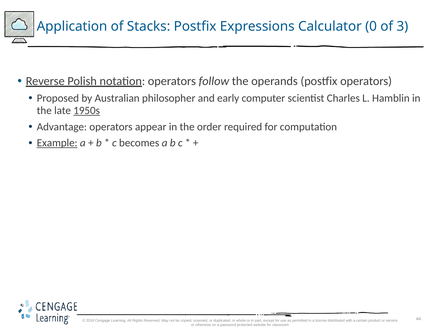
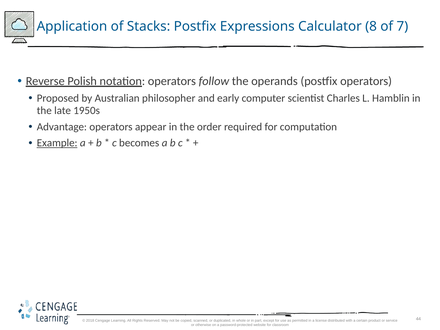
0: 0 -> 8 (371, 26)
3: 3 -> 7 (402, 26)
1950s underline: present -> none (87, 111)
